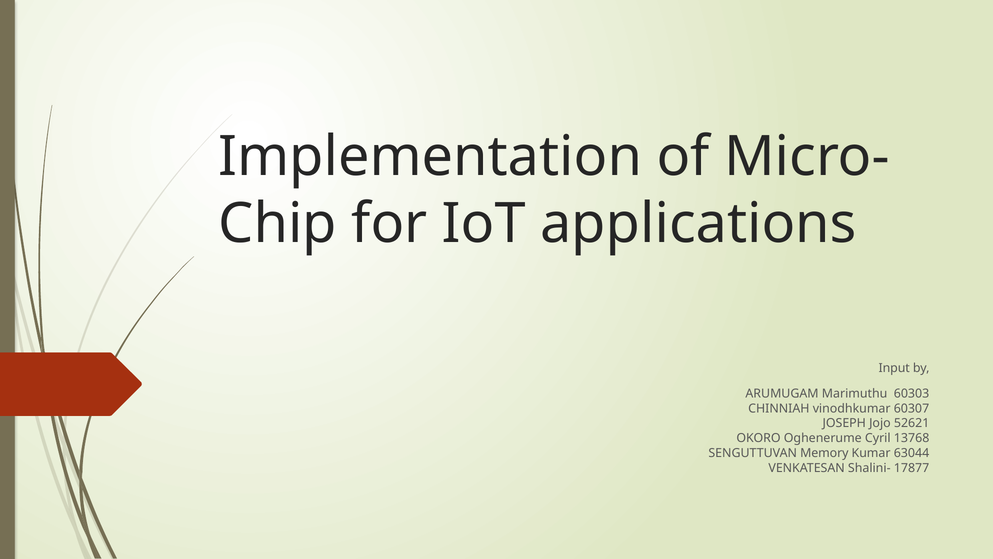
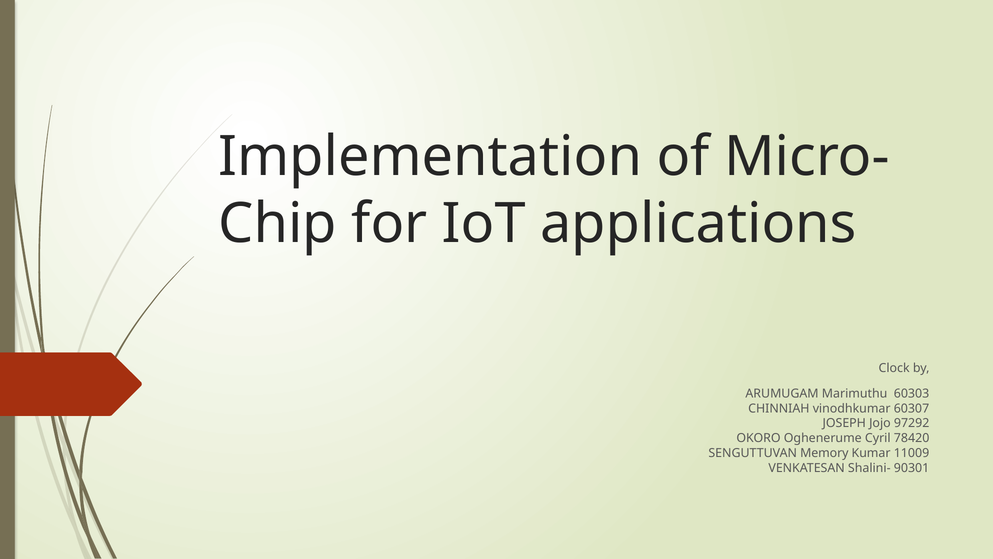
Input: Input -> Clock (894, 368)
52621: 52621 -> 97292 (912, 423)
13768: 13768 -> 78420 (912, 438)
63044: 63044 -> 11009 (911, 453)
17877: 17877 -> 90301 (912, 468)
